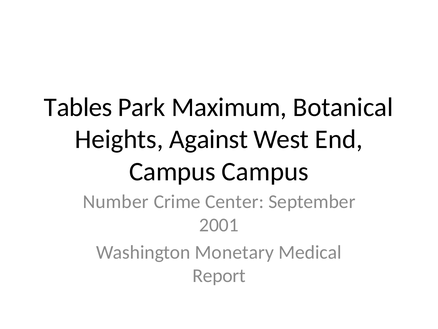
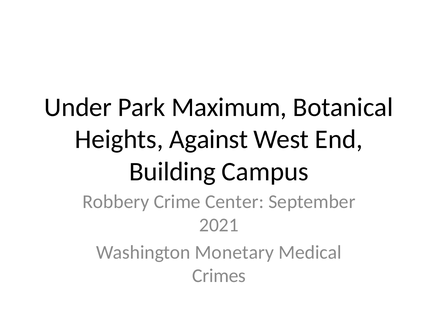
Tables: Tables -> Under (78, 107)
Campus: Campus -> Building (172, 171)
Number: Number -> Robbery (116, 201)
2001: 2001 -> 2021 (219, 225)
Report: Report -> Crimes (219, 275)
